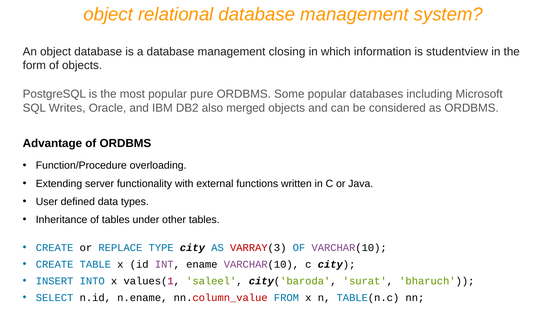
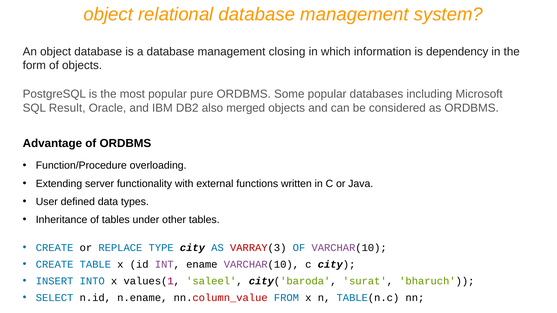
studentview: studentview -> dependency (457, 52)
Writes: Writes -> Result (67, 108)
